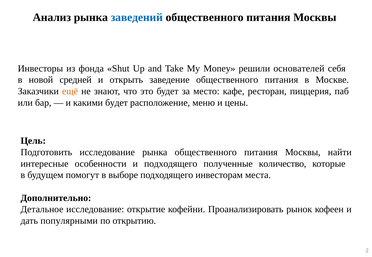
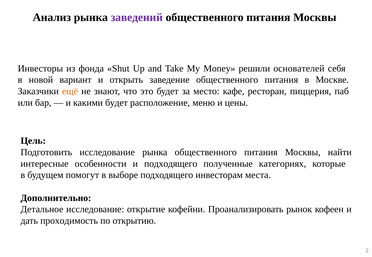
заведений colour: blue -> purple (137, 18)
средней: средней -> вариант (76, 80)
количество: количество -> категориях (283, 164)
популярными: популярными -> проходимость (69, 221)
